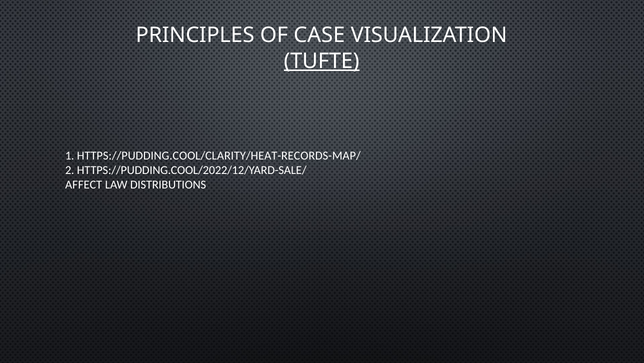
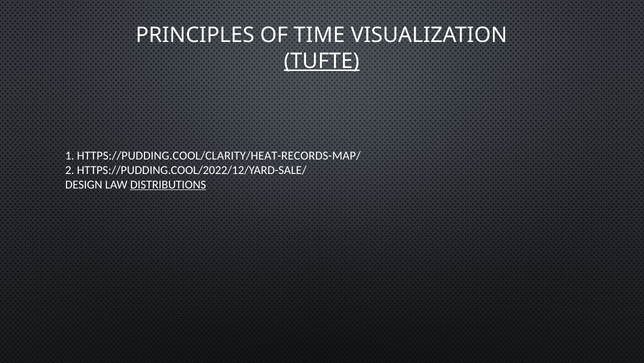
CASE: CASE -> TIME (319, 35)
AFFECT: AFFECT -> DESIGN (84, 184)
DISTRIBUTIONS underline: none -> present (168, 184)
